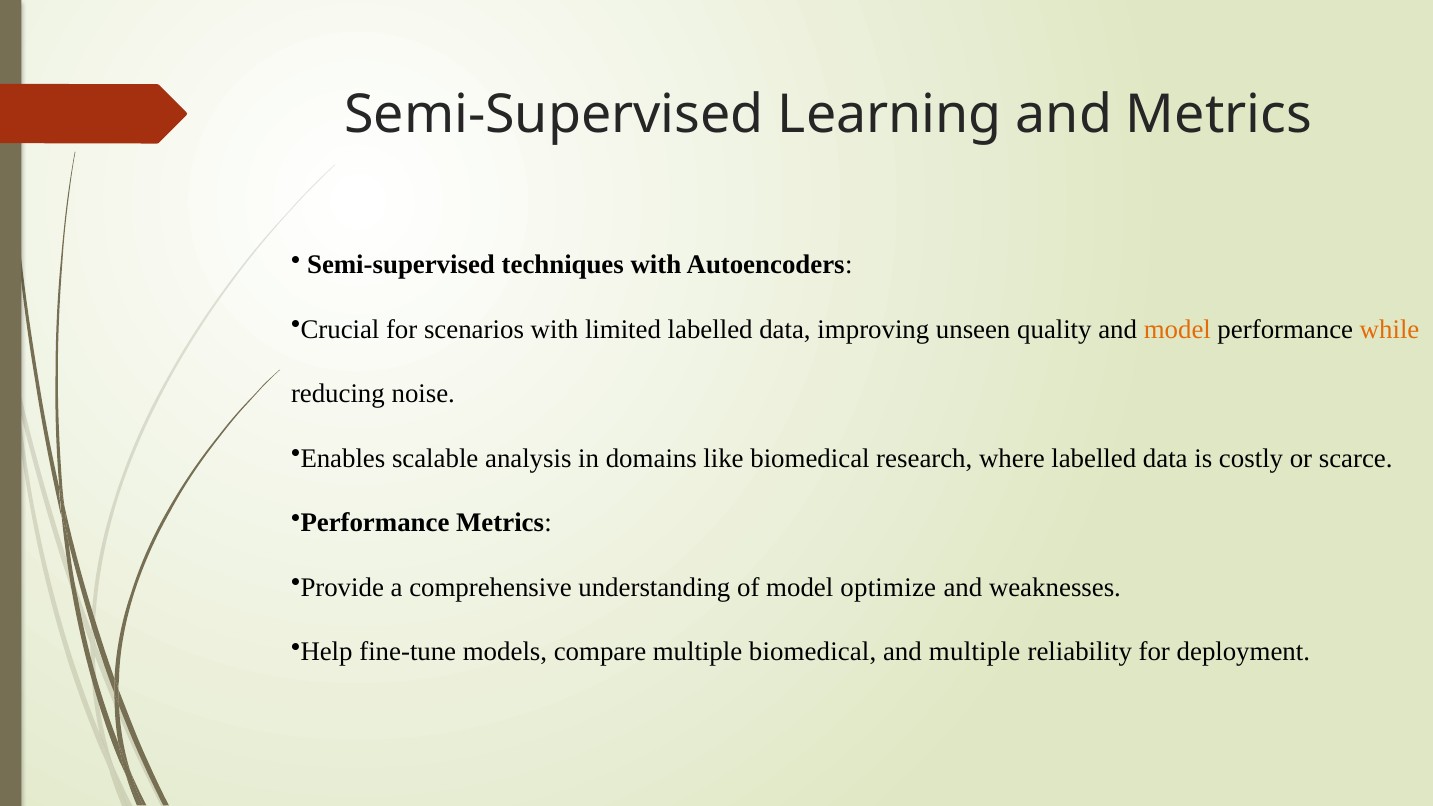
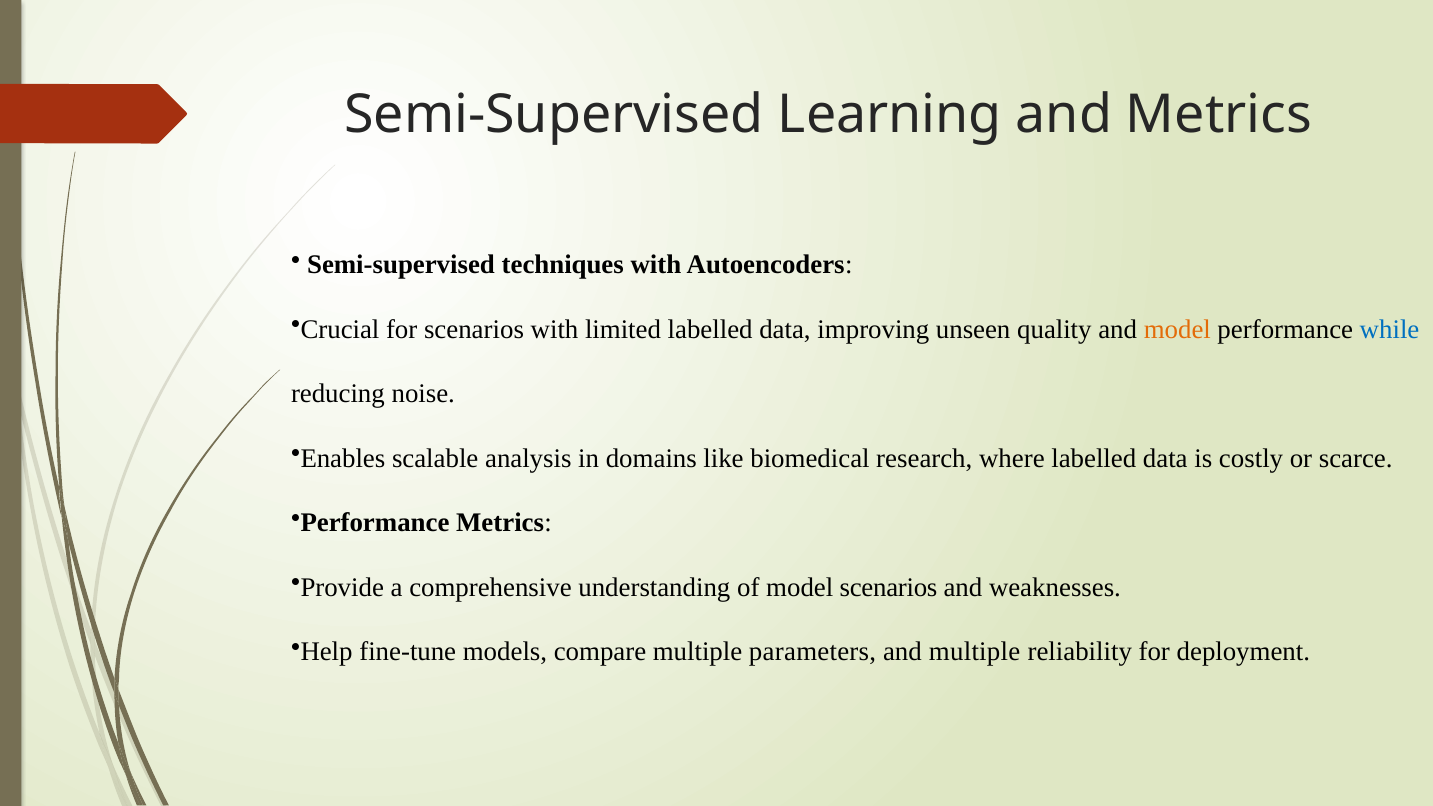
while colour: orange -> blue (1390, 330)
model optimize: optimize -> scenarios (889, 587)
multiple biomedical: biomedical -> parameters (813, 652)
